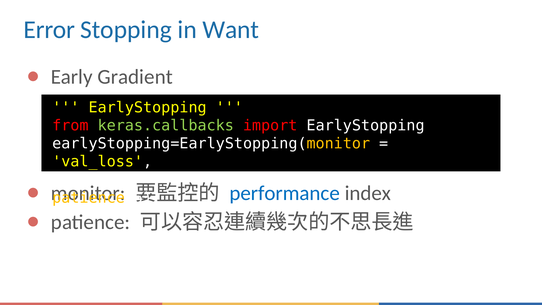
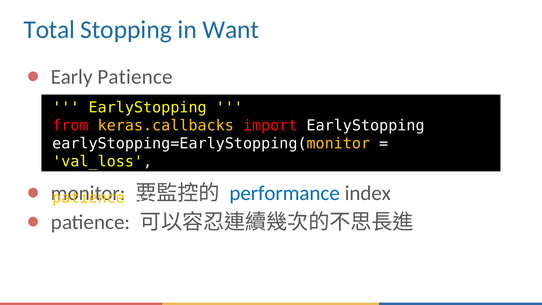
Error: Error -> Total (49, 30)
Early Gradient: Gradient -> Patience (135, 77)
keras.callbacks colour: light green -> yellow (166, 125)
